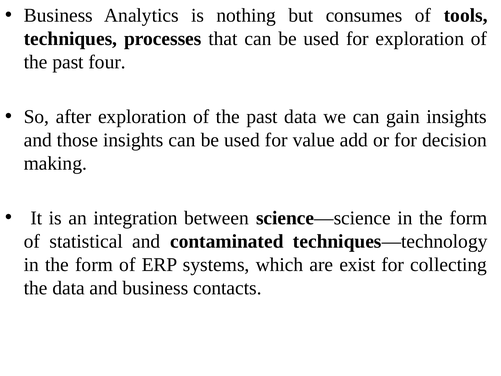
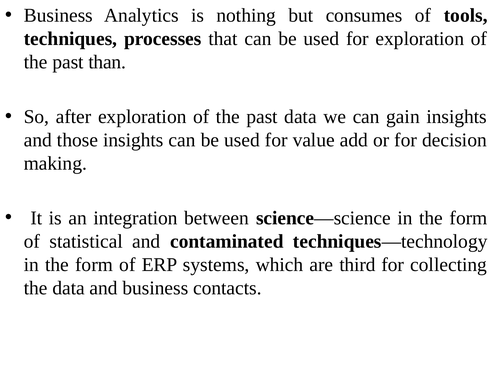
four: four -> than (107, 62)
exist: exist -> third (357, 264)
